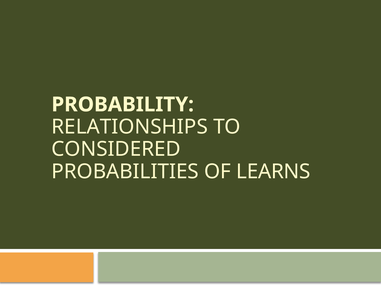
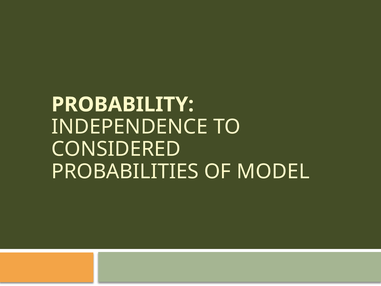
RELATIONSHIPS: RELATIONSHIPS -> INDEPENDENCE (130, 127)
LEARNS: LEARNS -> MODEL (273, 171)
